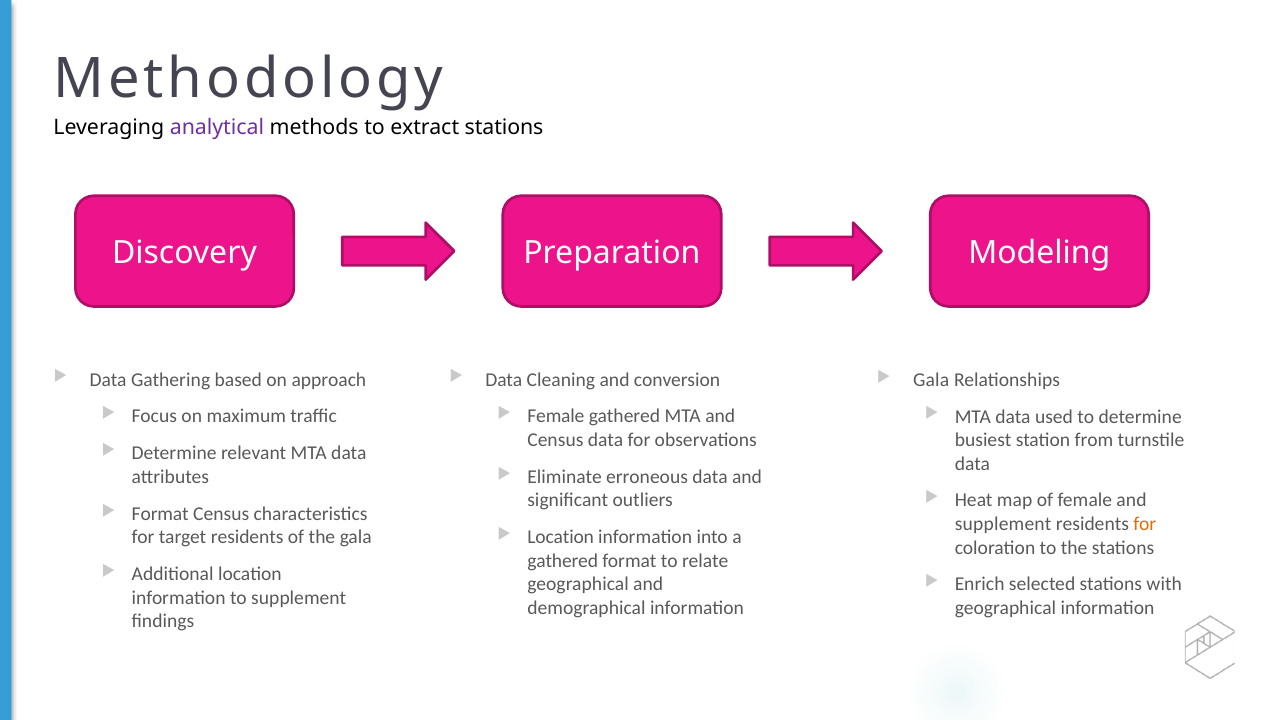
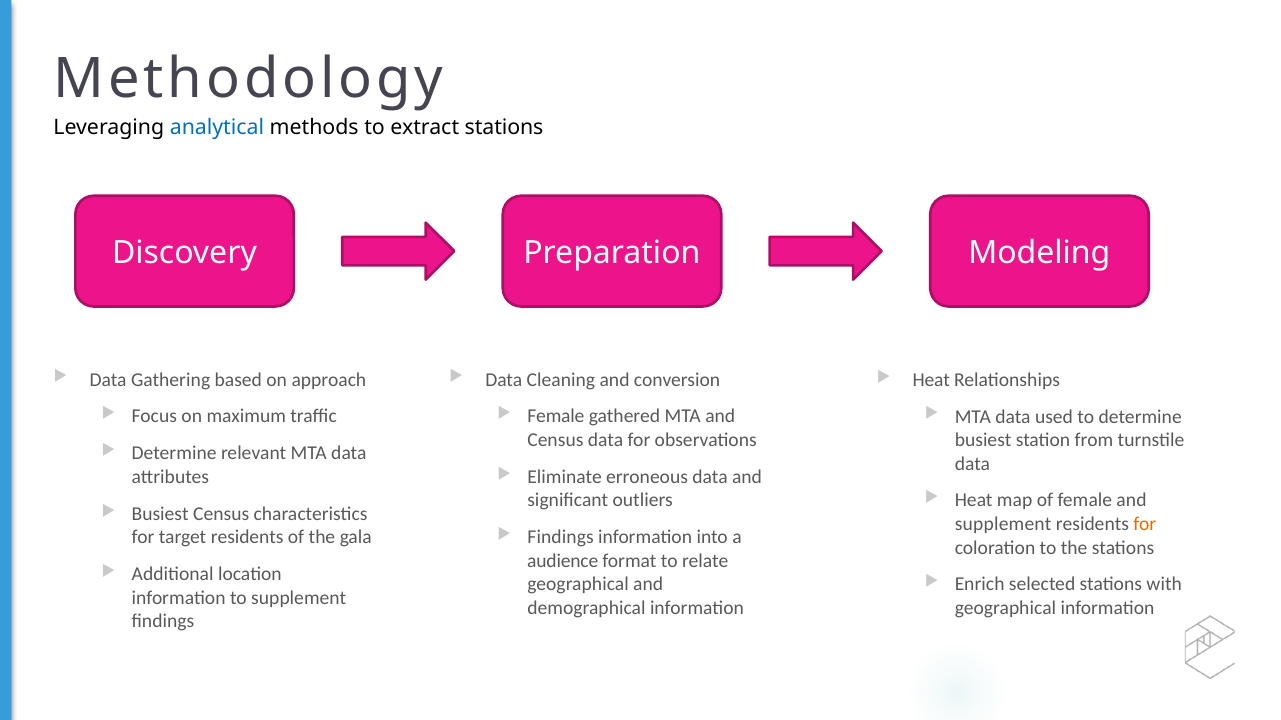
analytical colour: purple -> blue (217, 128)
Gala: Gala -> Heat (931, 380)
Format: Format -> Busiest (160, 514)
Location: Location -> Findings (561, 538)
gathered: gathered -> audience (563, 561)
